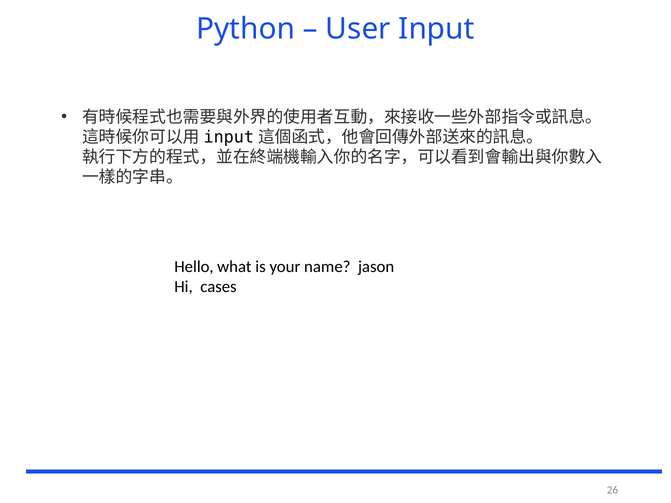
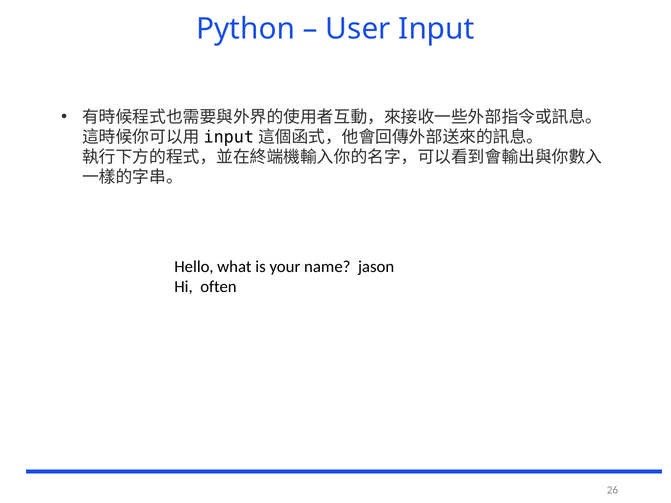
cases: cases -> often (218, 287)
